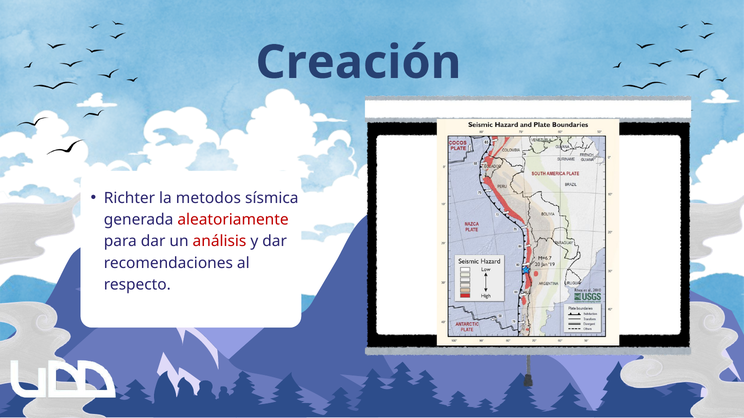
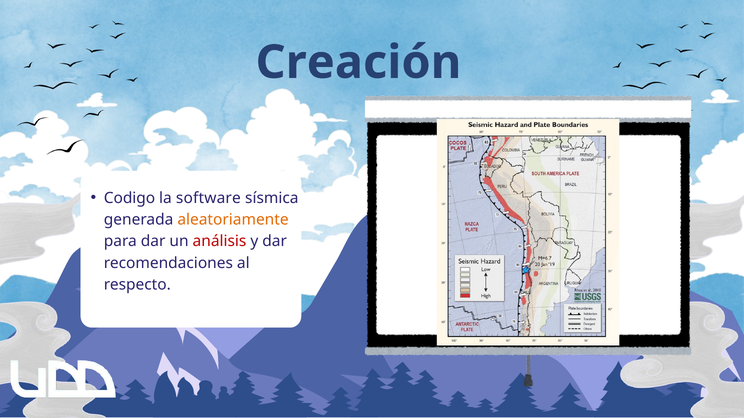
Richter: Richter -> Codigo (129, 198)
metodos: metodos -> software (208, 198)
aleatoriamente colour: red -> orange (233, 220)
